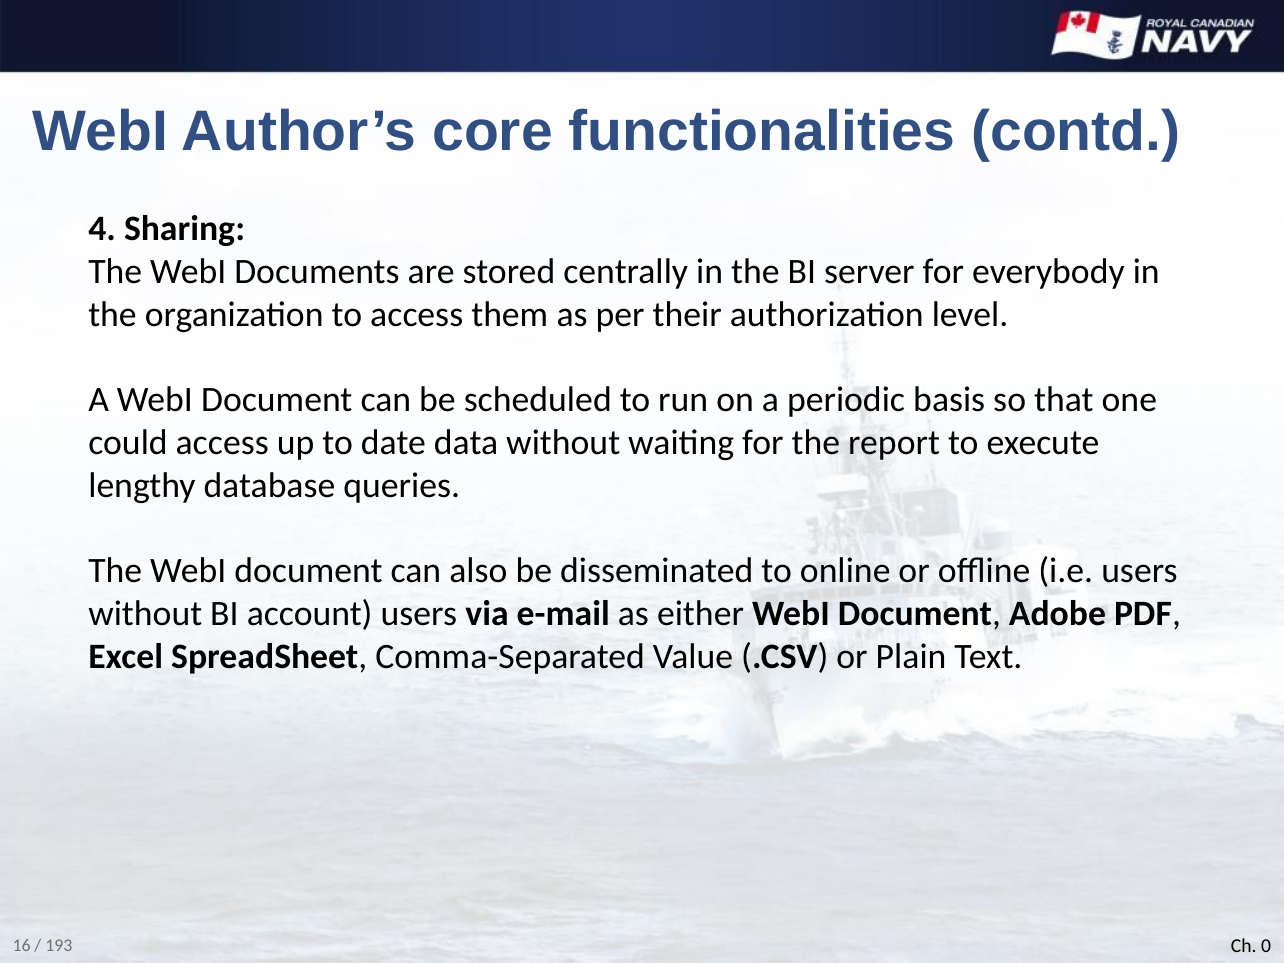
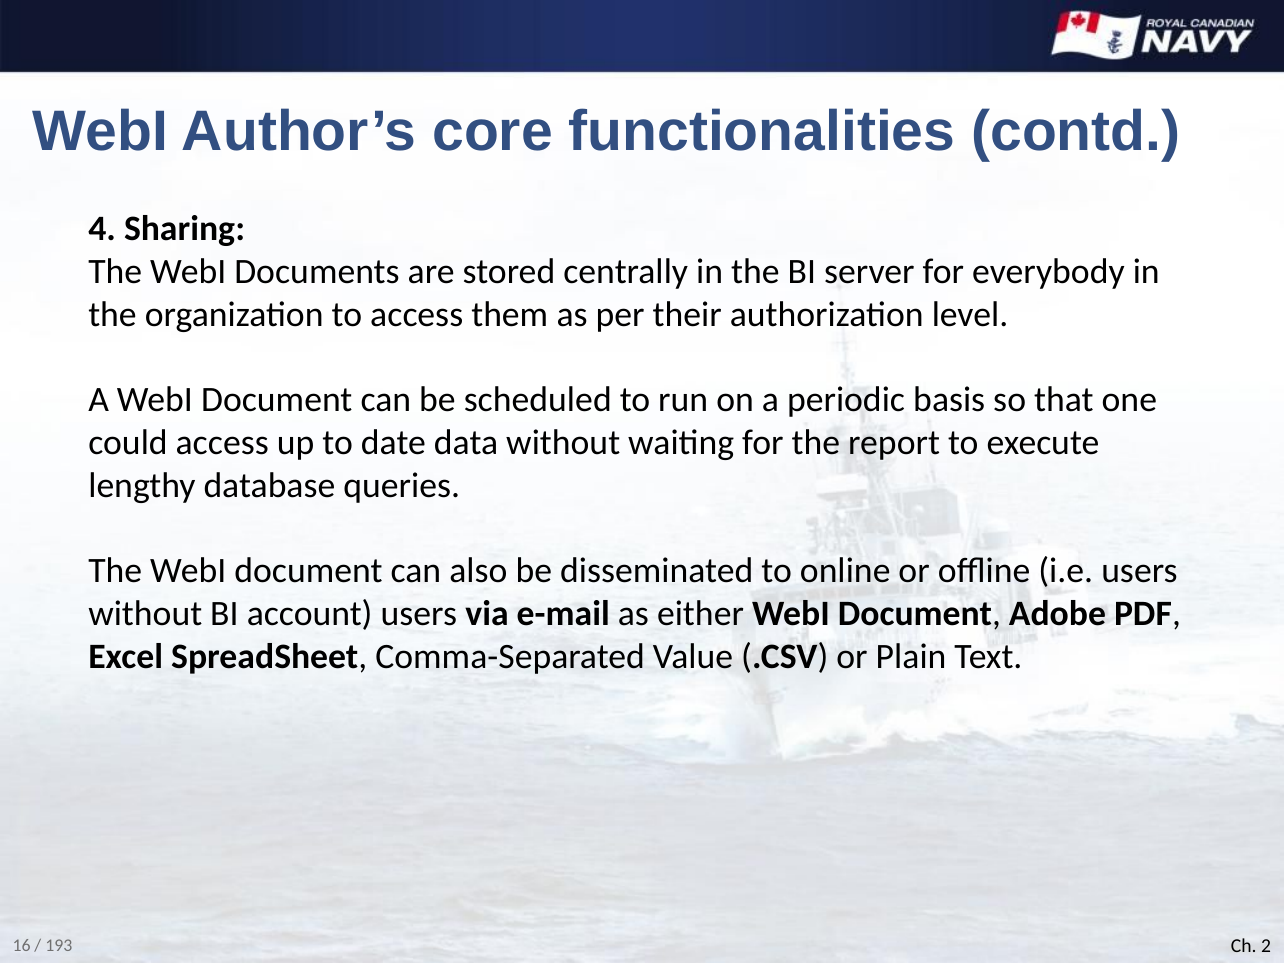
0: 0 -> 2 (1266, 946)
